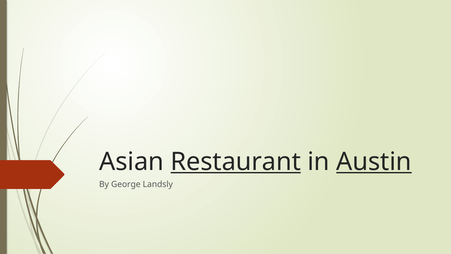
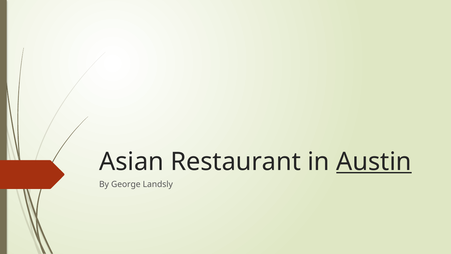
Restaurant underline: present -> none (236, 162)
